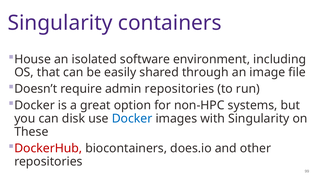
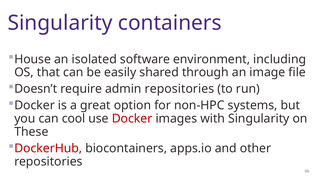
disk: disk -> cool (74, 118)
Docker colour: blue -> red (132, 118)
does.io: does.io -> apps.io (191, 148)
